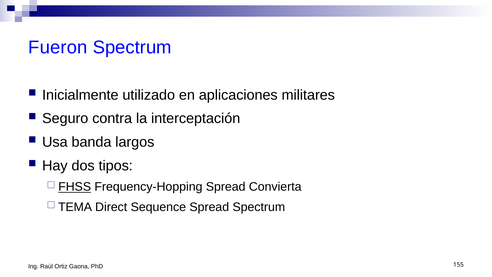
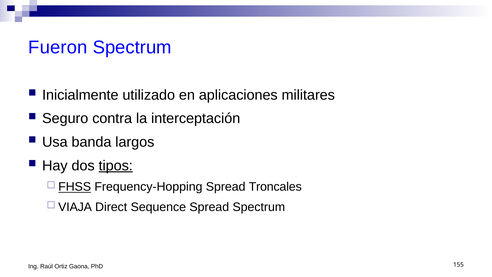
tipos underline: none -> present (116, 165)
Convierta: Convierta -> Troncales (275, 187)
TEMA: TEMA -> VIAJA (75, 207)
